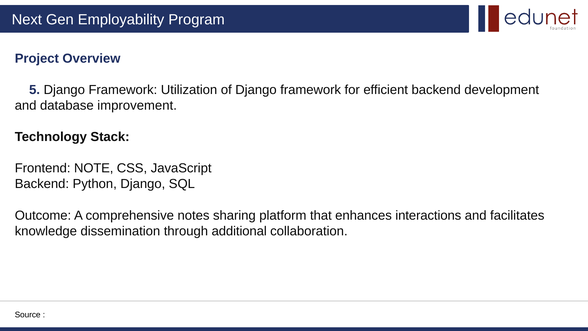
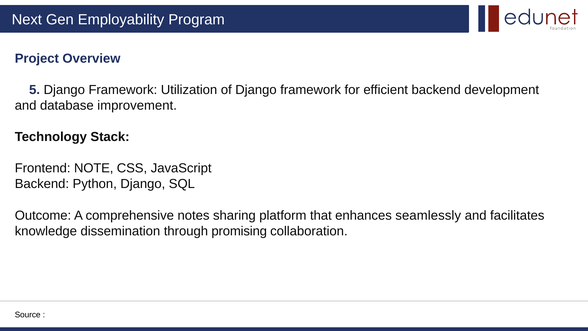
interactions: interactions -> seamlessly (428, 215)
additional: additional -> promising (239, 231)
